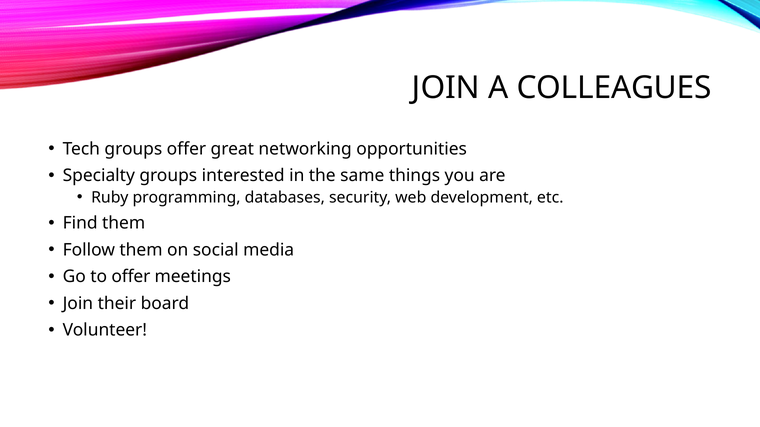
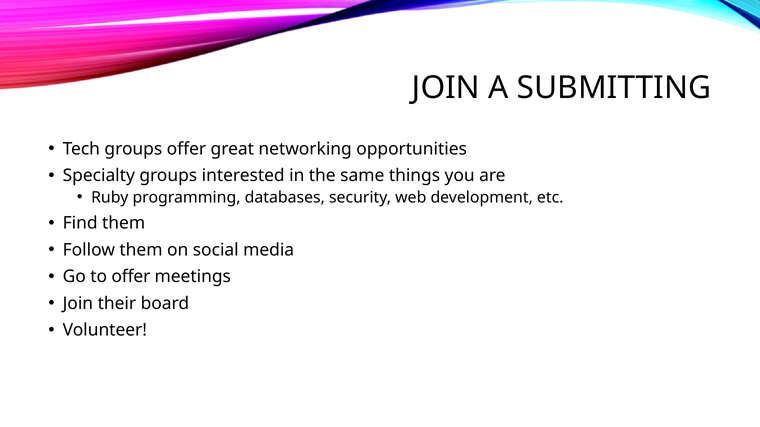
COLLEAGUES: COLLEAGUES -> SUBMITTING (614, 88)
